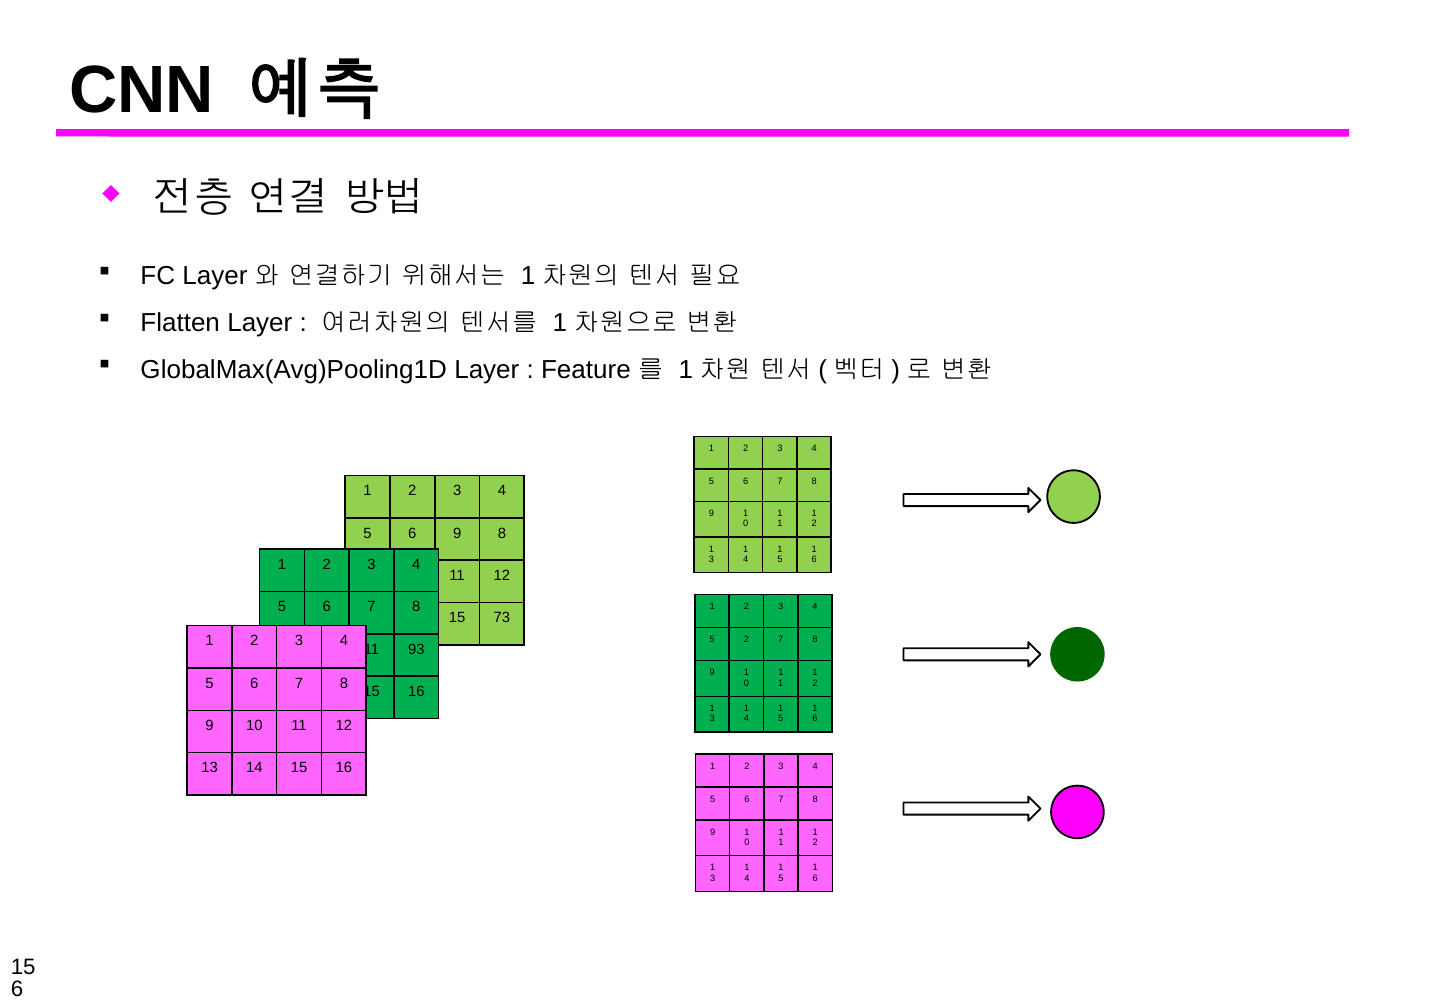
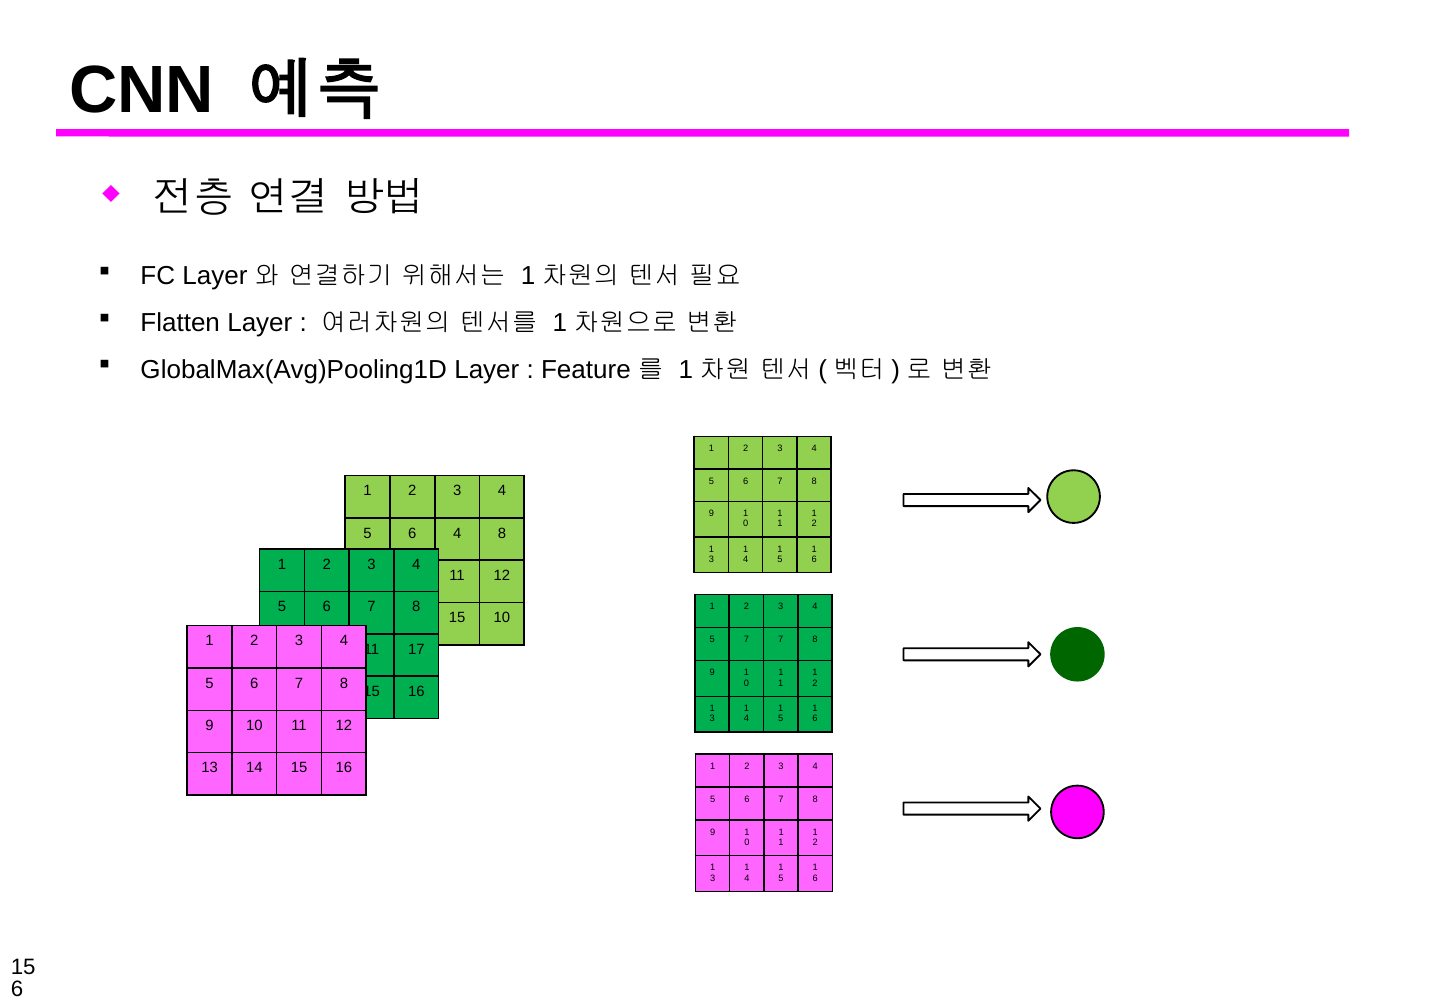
6 9: 9 -> 4 (457, 533)
15 73: 73 -> 10 (502, 618)
5 2: 2 -> 7 (746, 640)
93: 93 -> 17 (416, 650)
